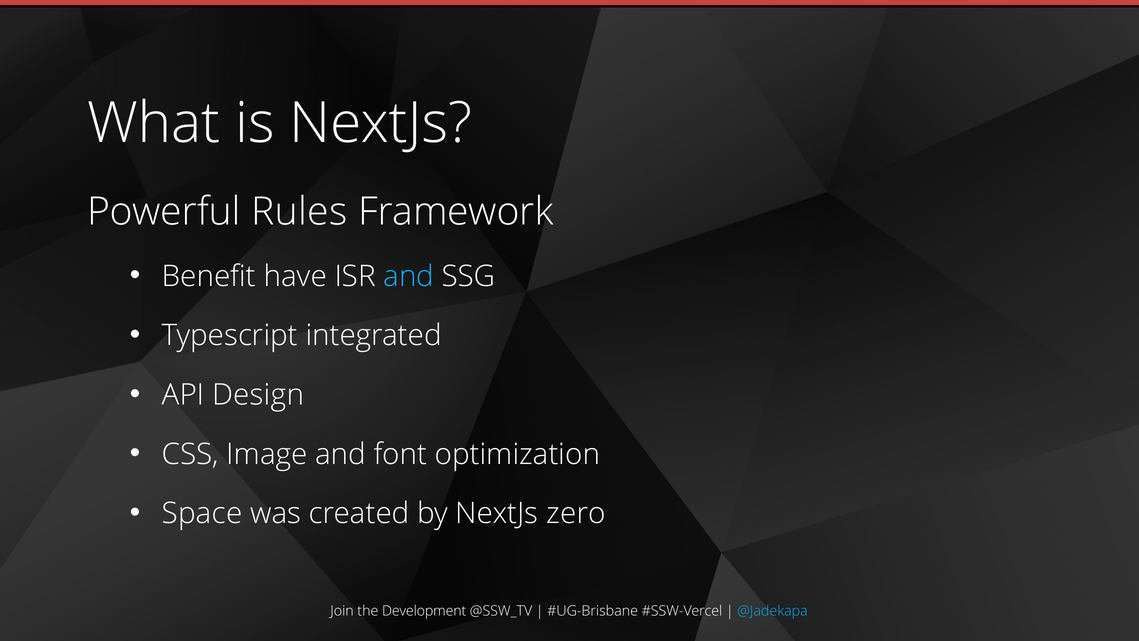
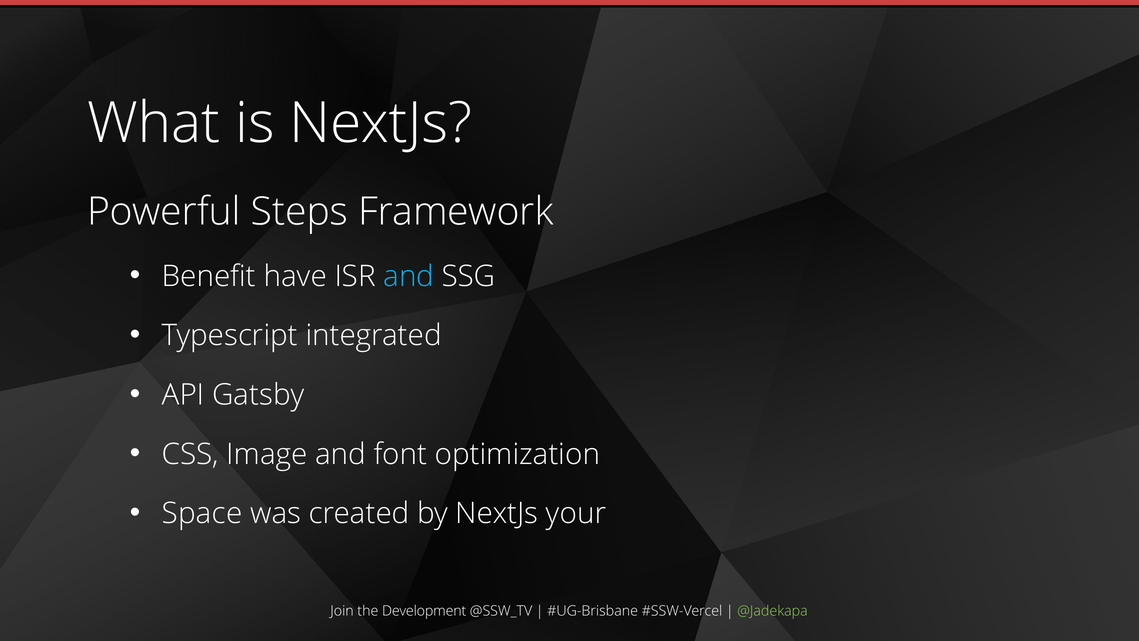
Rules: Rules -> Steps (299, 212)
Design: Design -> Gatsby (258, 395)
zero: zero -> your (576, 513)
@Jadekapa colour: light blue -> light green (772, 611)
